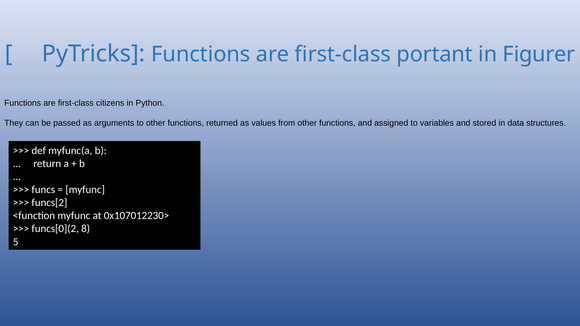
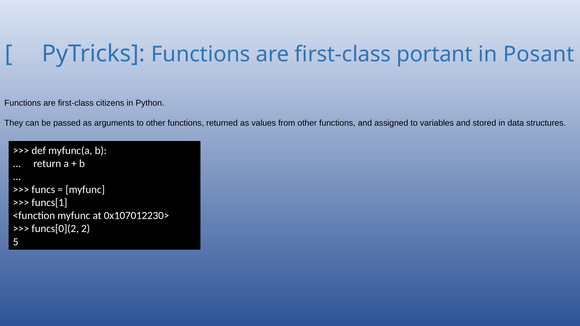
Figurer: Figurer -> Posant (539, 54)
funcs[2: funcs[2 -> funcs[1 (49, 203)
8: 8 -> 2 (86, 229)
